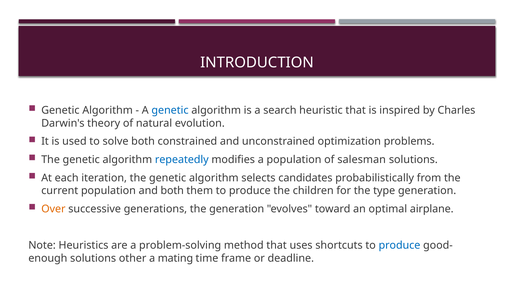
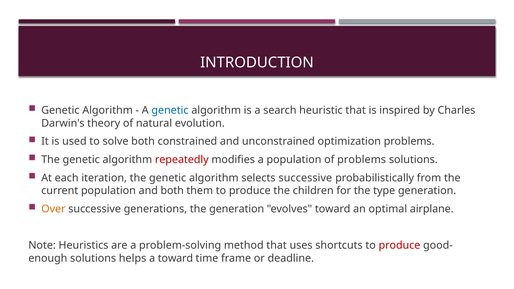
repeatedly colour: blue -> red (182, 160)
of salesman: salesman -> problems (362, 160)
selects candidates: candidates -> successive (305, 178)
produce colour: blue -> red (399, 245)
other: other -> helps (133, 258)
a mating: mating -> toward (175, 258)
